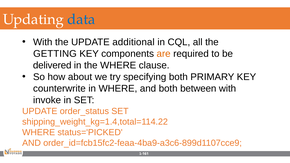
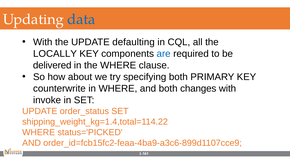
additional: additional -> defaulting (134, 42)
GETTING: GETTING -> LOCALLY (55, 54)
are colour: orange -> blue (164, 54)
between: between -> changes (198, 89)
